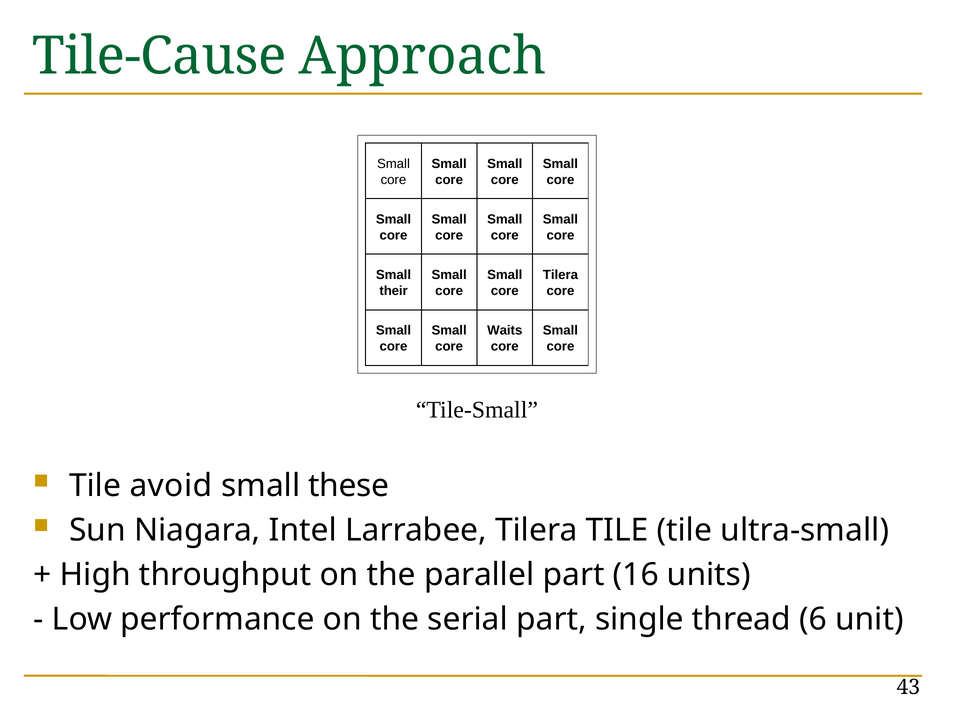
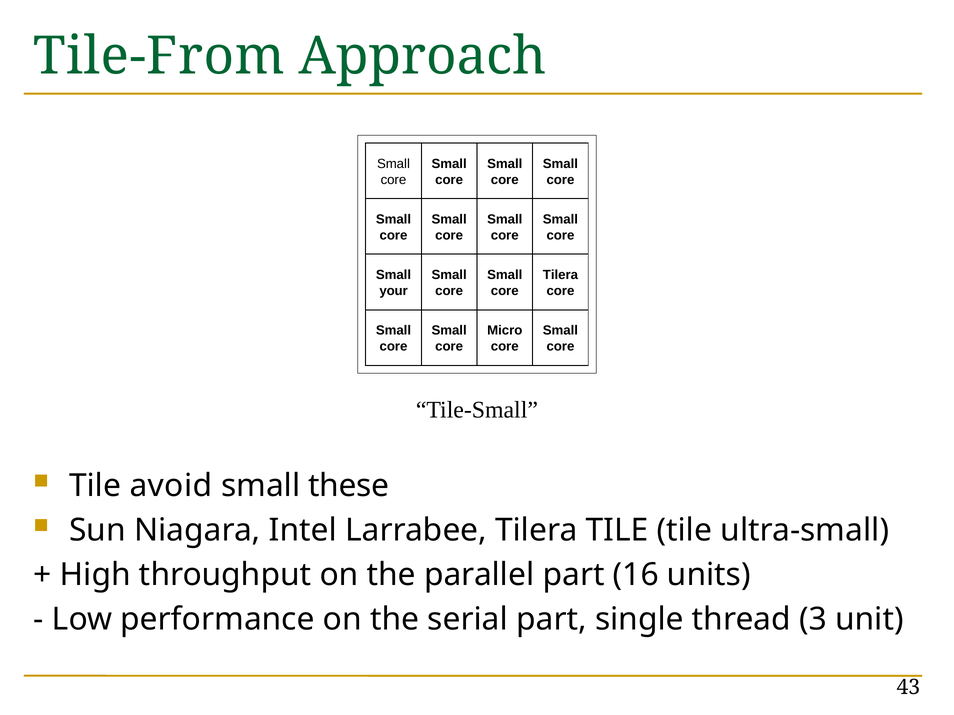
Tile-Cause: Tile-Cause -> Tile-From (159, 56)
their: their -> your (394, 291)
Waits: Waits -> Micro (505, 331)
6: 6 -> 3 (813, 620)
